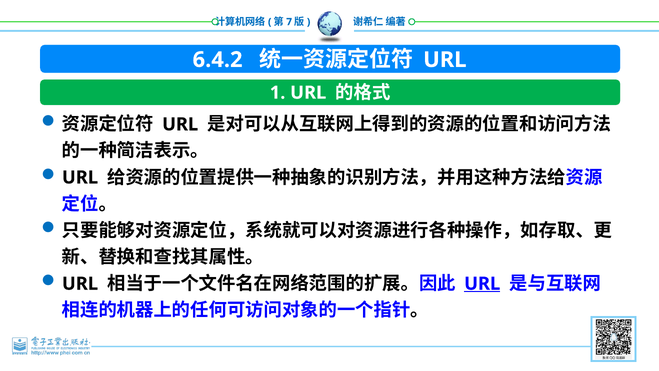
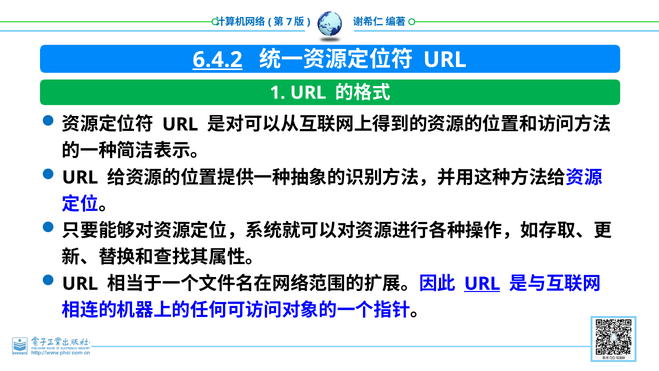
6.4.2 underline: none -> present (218, 60)
